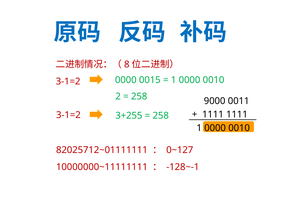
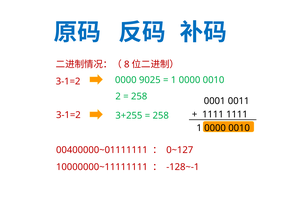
0015: 0015 -> 9025 (150, 80)
9000: 9000 -> 0001 (215, 101)
82025712~01111111: 82025712~01111111 -> 00400000~01111111 (102, 150)
